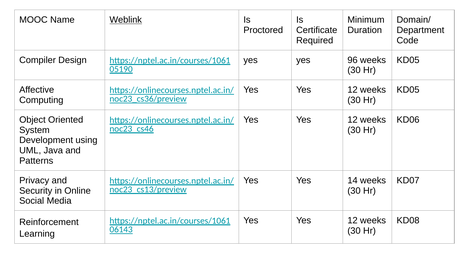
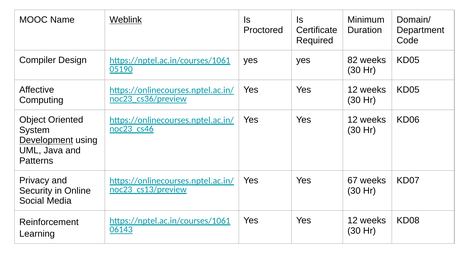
96: 96 -> 82 (353, 60)
Development underline: none -> present (46, 140)
14: 14 -> 67 (353, 180)
